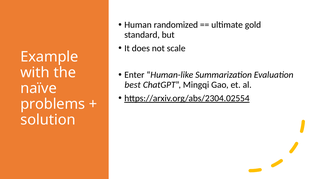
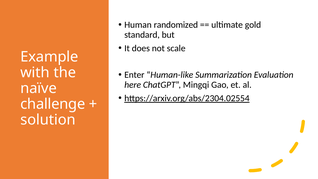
best: best -> here (133, 85)
problems: problems -> challenge (53, 104)
